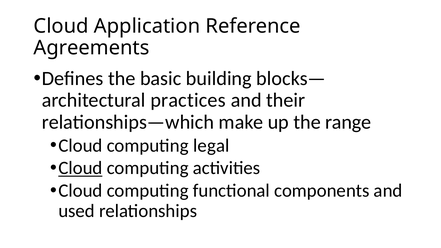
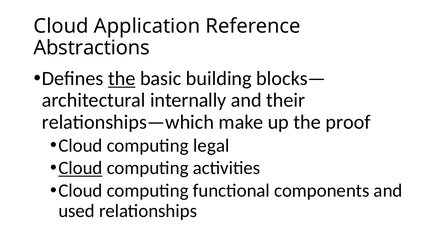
Agreements: Agreements -> Abstractions (92, 48)
the underline: none -> present (122, 78)
practices: practices -> internally (188, 100)
range: range -> proof (348, 122)
